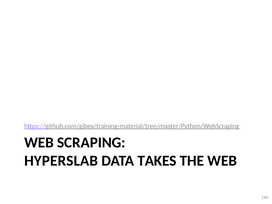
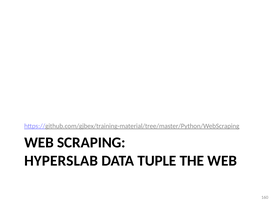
TAKES: TAKES -> TUPLE (157, 161)
